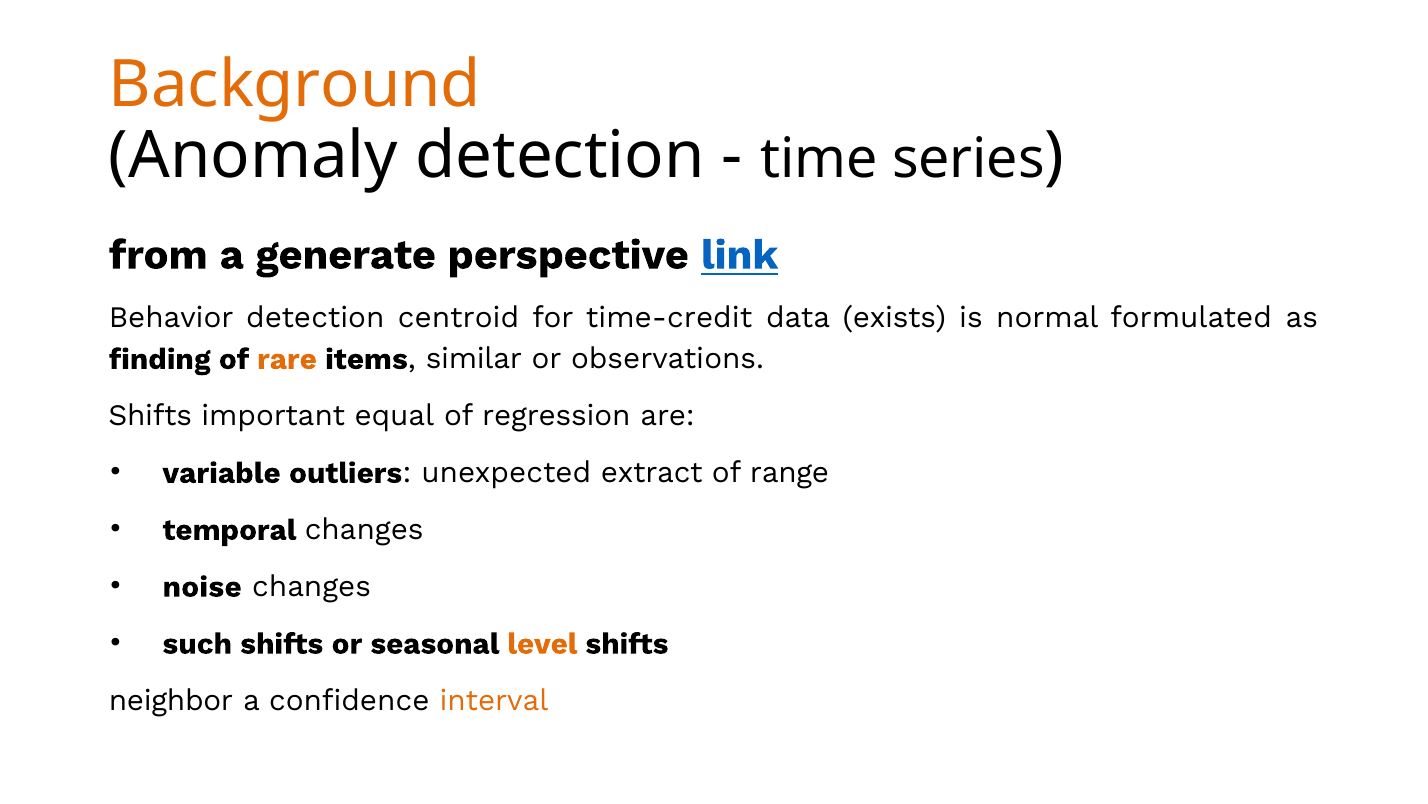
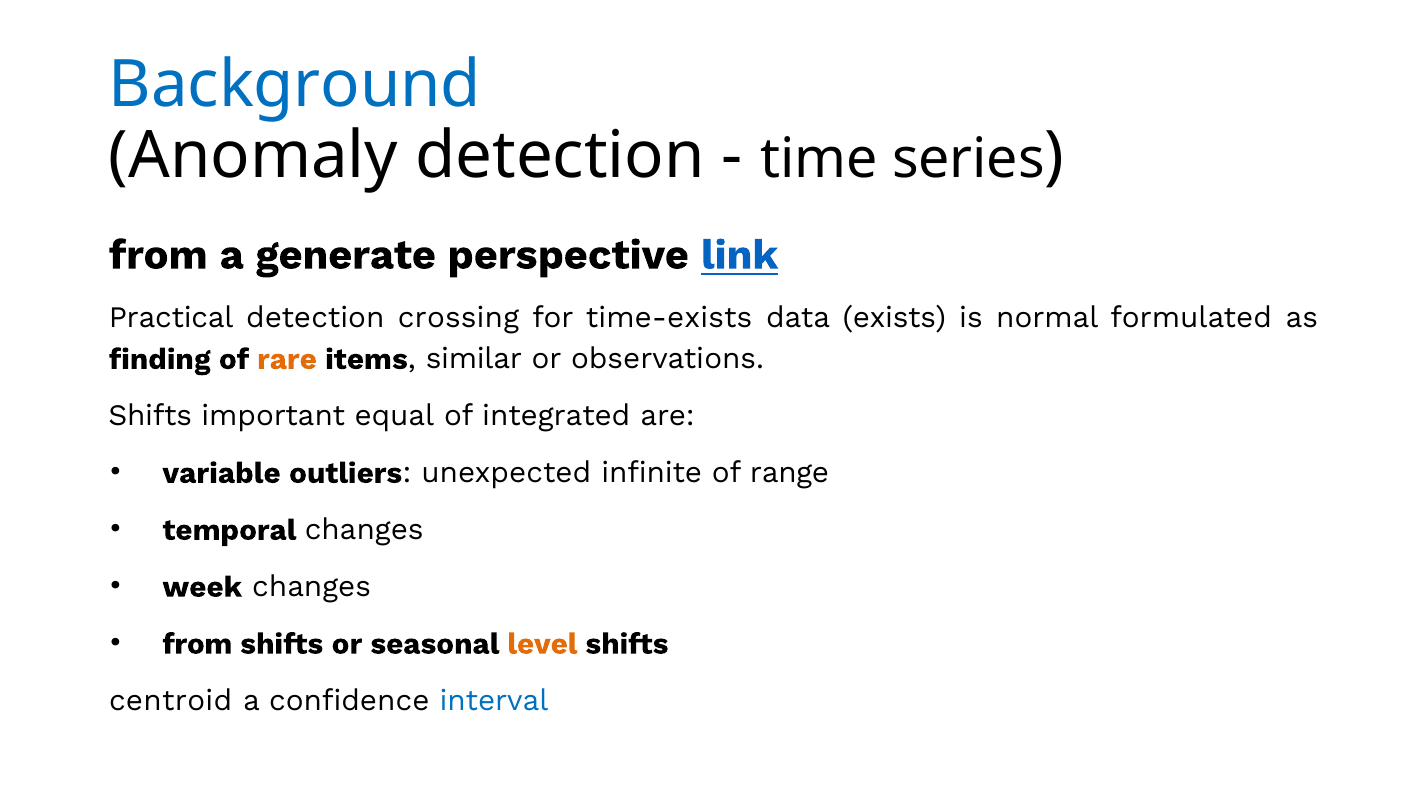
Background colour: orange -> blue (295, 85)
Behavior: Behavior -> Practical (171, 318)
centroid: centroid -> crossing (459, 318)
time-credit: time-credit -> time-exists (669, 318)
regression: regression -> integrated (556, 416)
extract: extract -> infinite (652, 473)
noise: noise -> week (202, 586)
such: such -> from (197, 643)
neighbor: neighbor -> centroid (171, 700)
interval colour: orange -> blue (494, 700)
